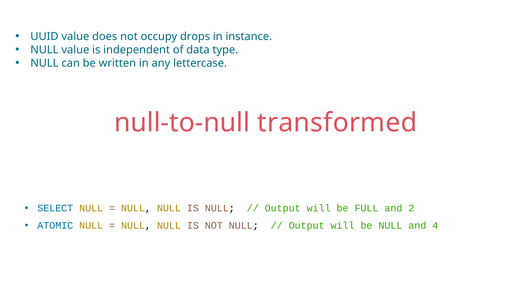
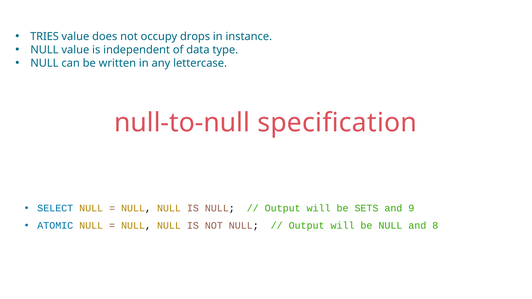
UUID: UUID -> TRIES (45, 36)
transformed: transformed -> specification (337, 123)
FULL: FULL -> SETS (366, 209)
2: 2 -> 9 (411, 209)
4: 4 -> 8 (435, 226)
